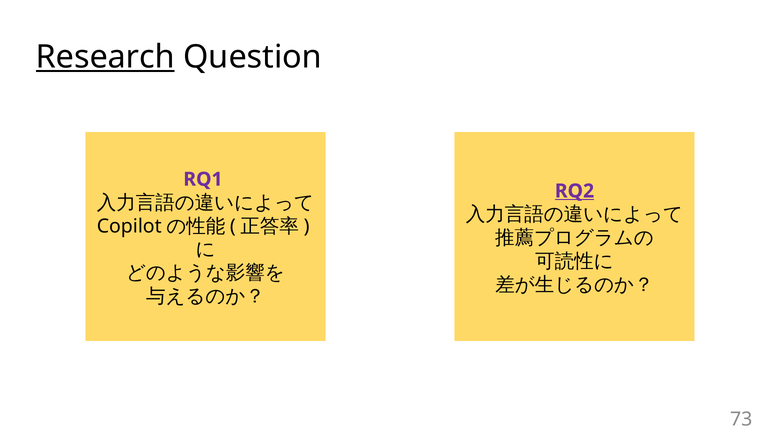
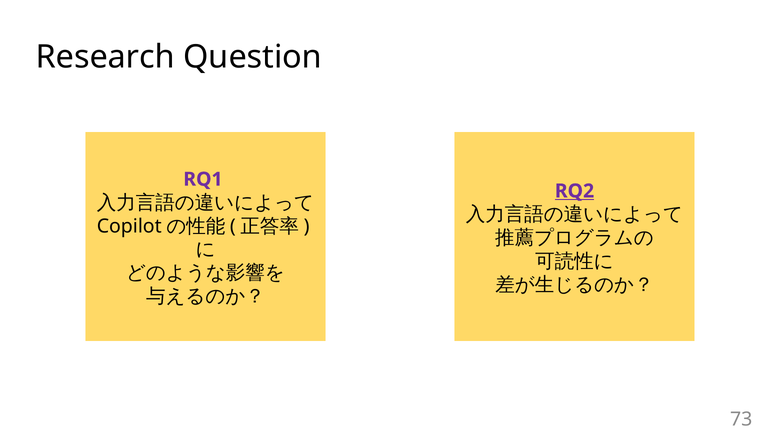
Research underline: present -> none (105, 57)
